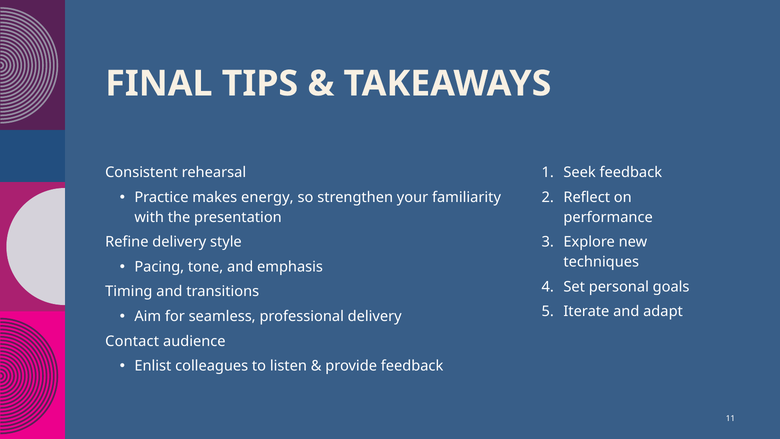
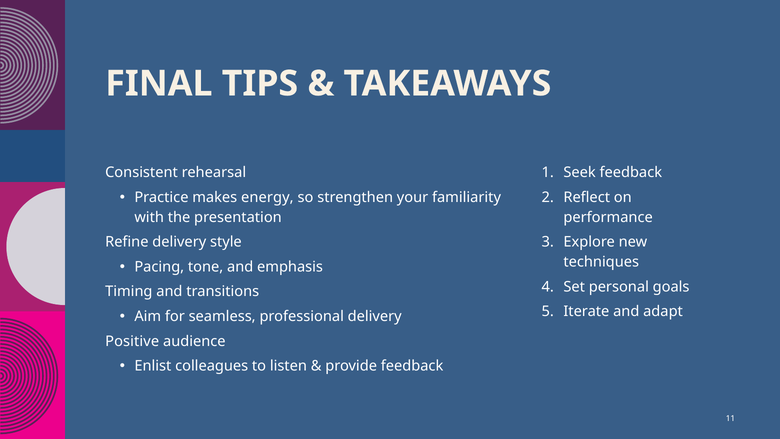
Contact: Contact -> Positive (132, 341)
